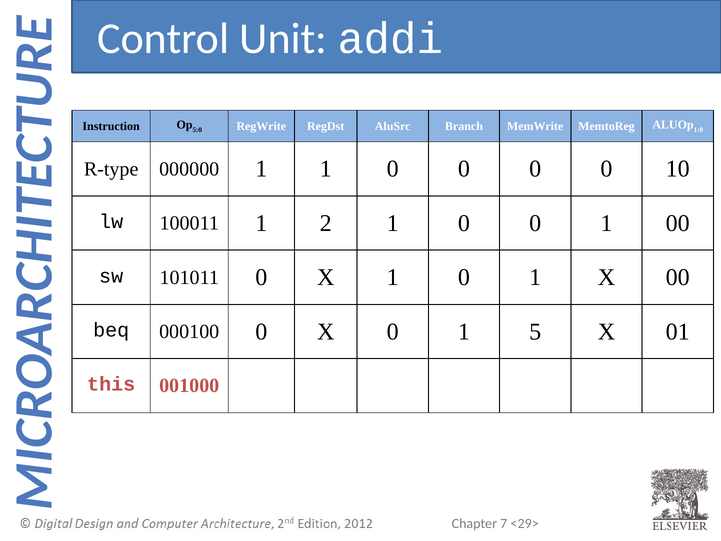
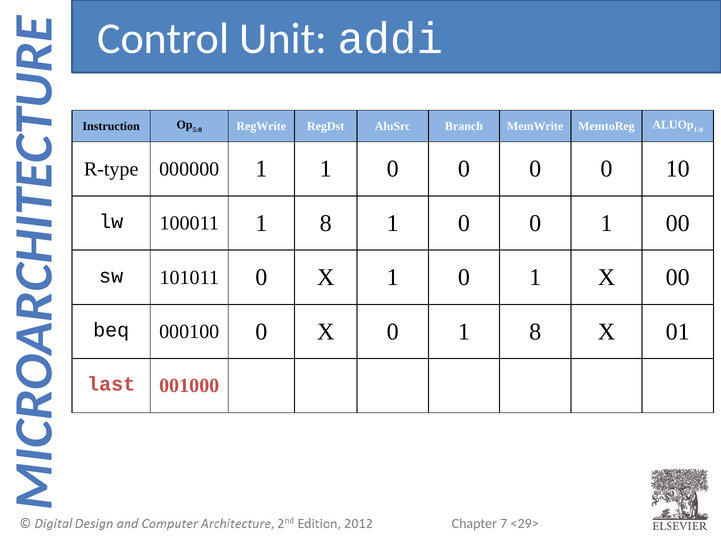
100011 1 2: 2 -> 8 (326, 223)
0 1 5: 5 -> 8 (535, 331)
this: this -> last (111, 384)
